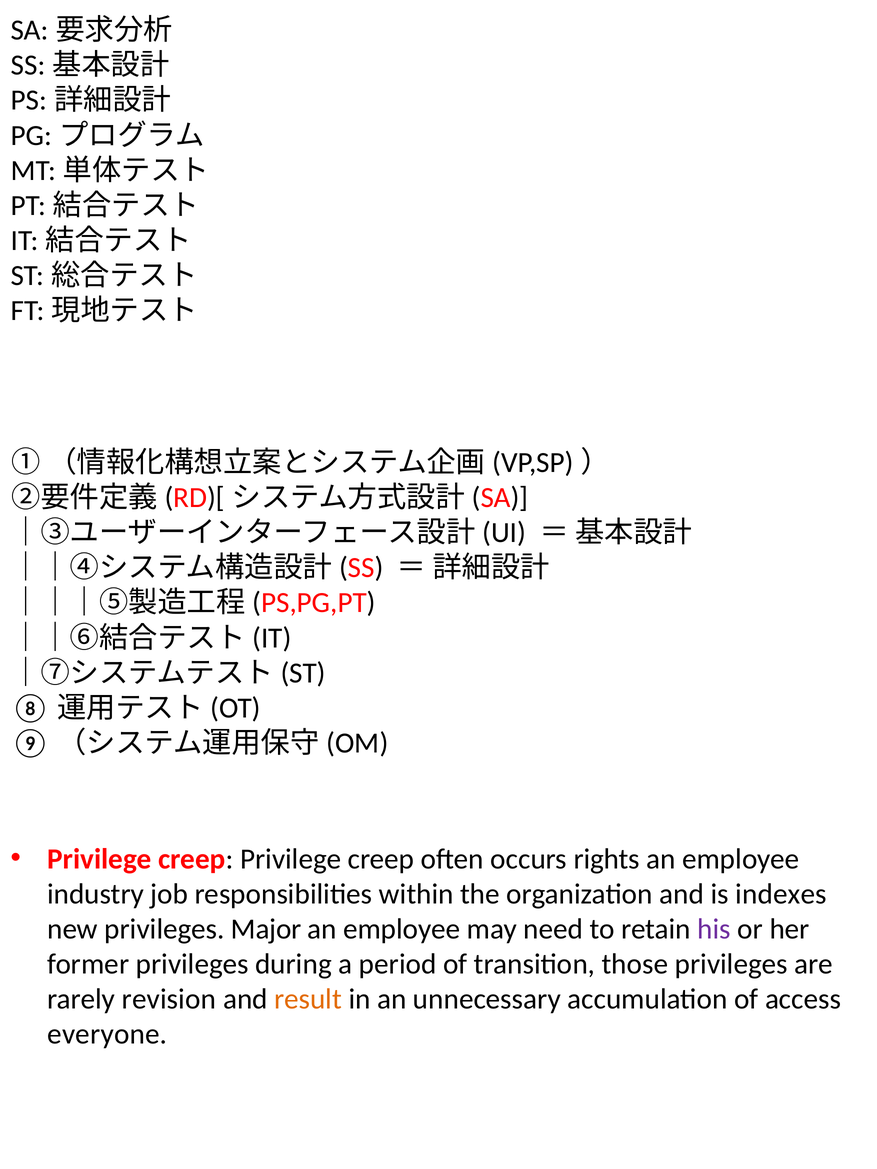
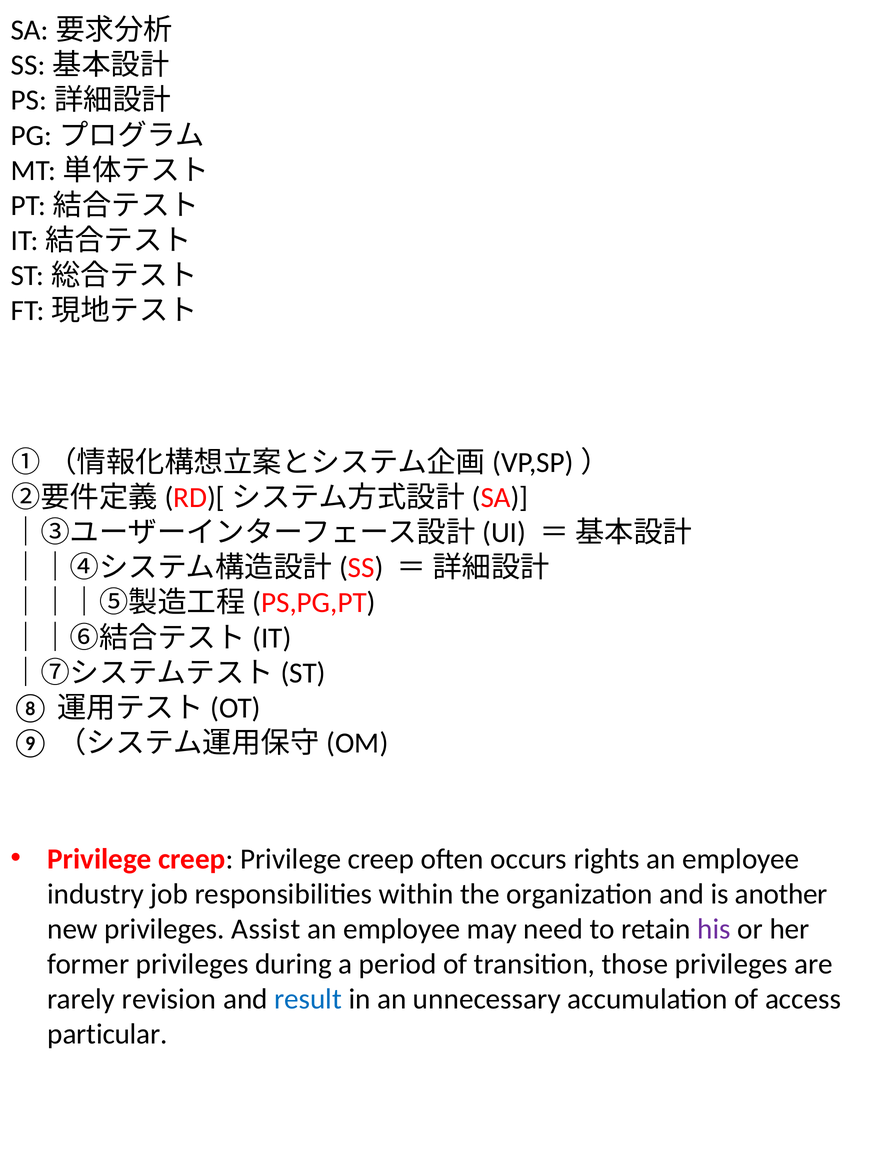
indexes: indexes -> another (781, 894)
Major: Major -> Assist (266, 929)
result colour: orange -> blue (308, 999)
everyone: everyone -> particular (108, 1035)
